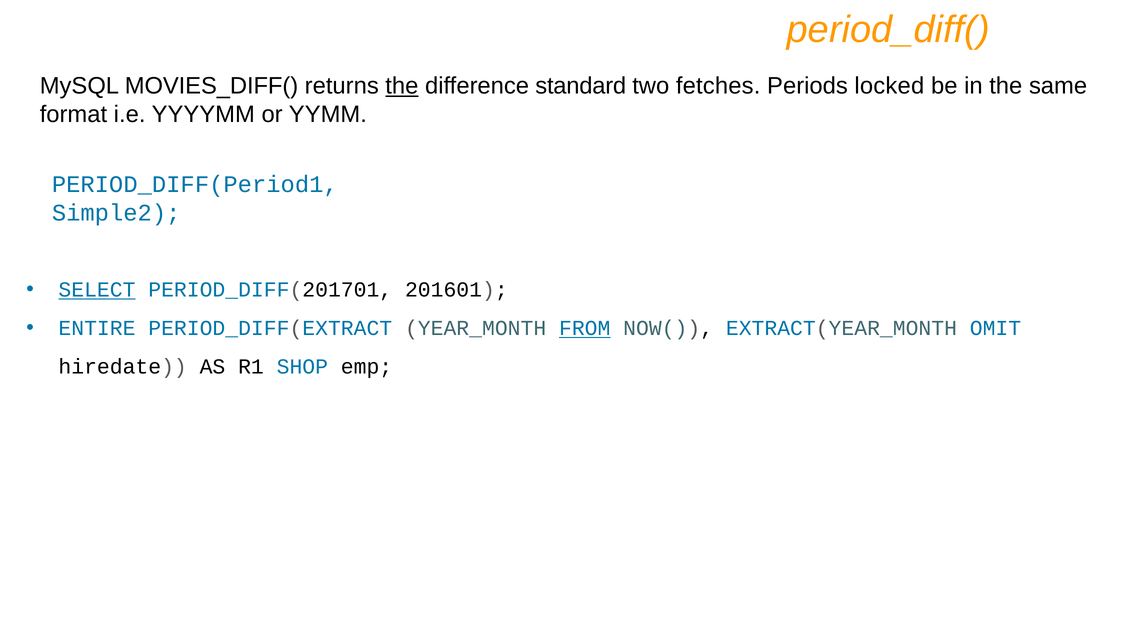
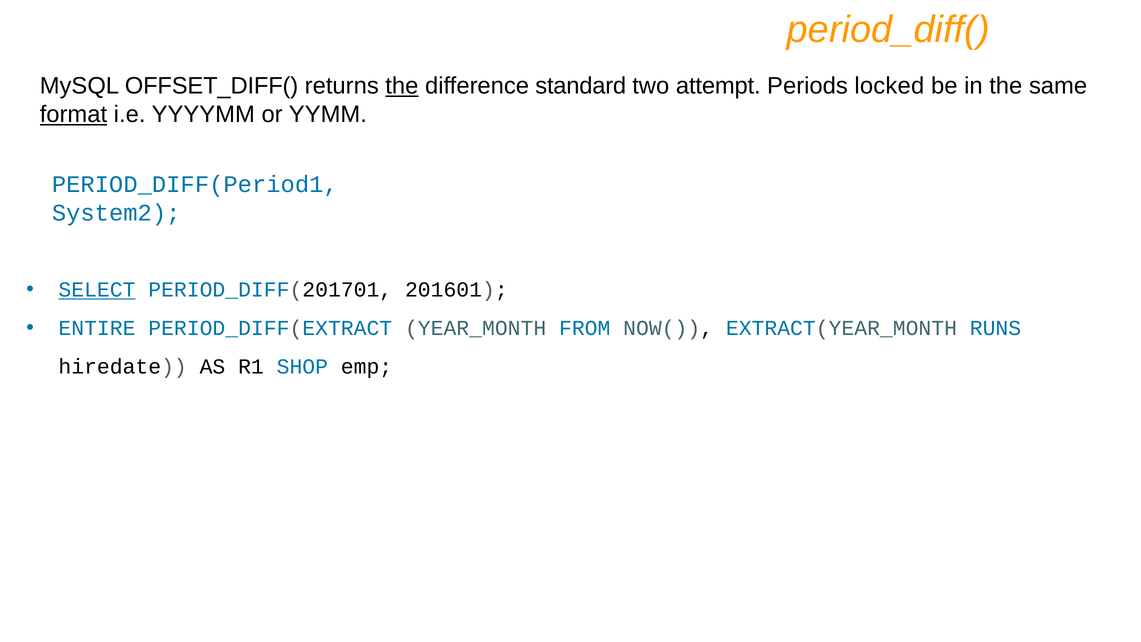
MOVIES_DIFF(: MOVIES_DIFF( -> OFFSET_DIFF( (212, 86)
fetches: fetches -> attempt (718, 86)
format underline: none -> present (73, 114)
Simple2: Simple2 -> System2 (116, 213)
FROM underline: present -> none (585, 328)
OMIT: OMIT -> RUNS (995, 328)
